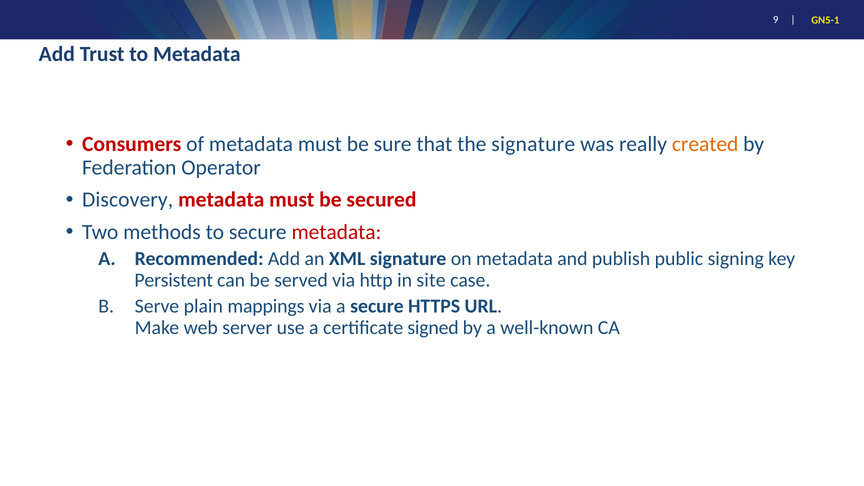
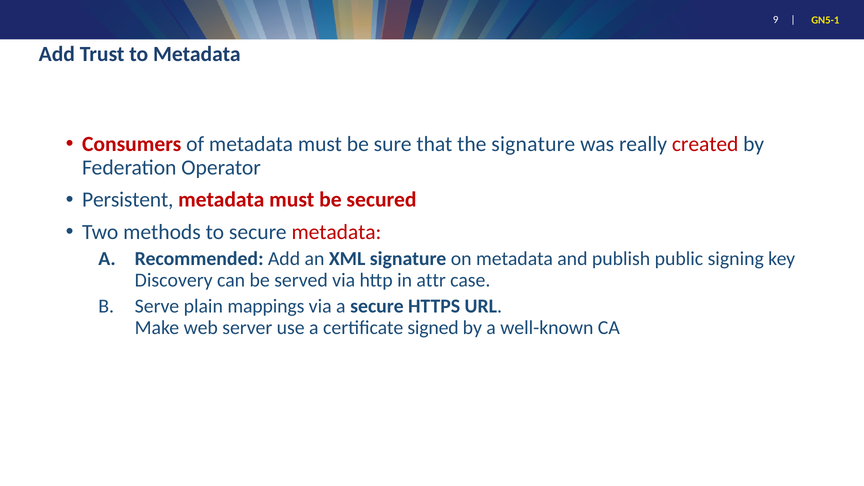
created colour: orange -> red (705, 144)
Discovery: Discovery -> Persistent (128, 200)
Persistent: Persistent -> Discovery (174, 280)
site: site -> attr (431, 280)
